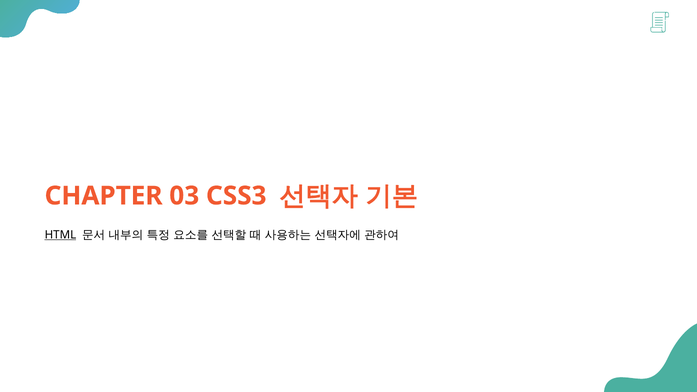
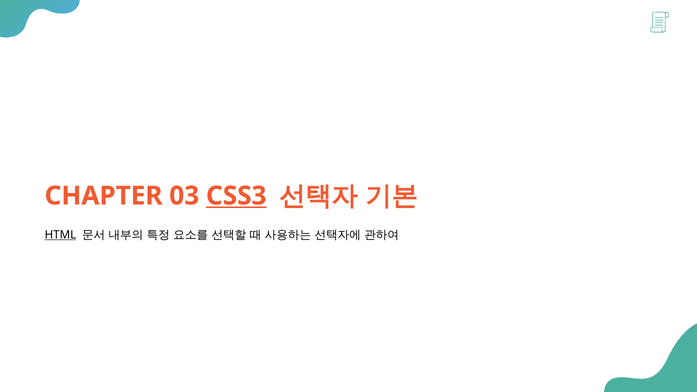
CSS3 underline: none -> present (236, 196)
